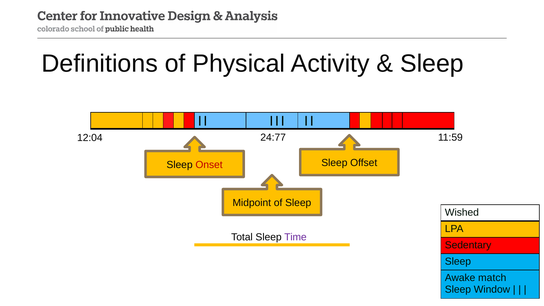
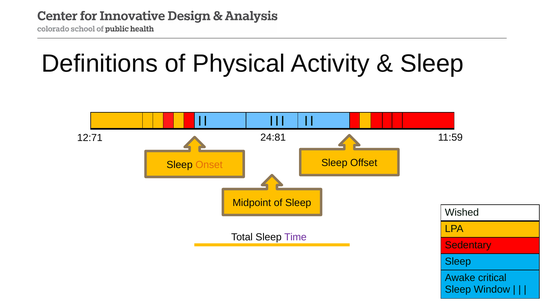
24:77: 24:77 -> 24:81 (273, 138)
12:04: 12:04 -> 12:71 (90, 138)
Onset colour: red -> orange (209, 165)
match: match -> critical (492, 278)
